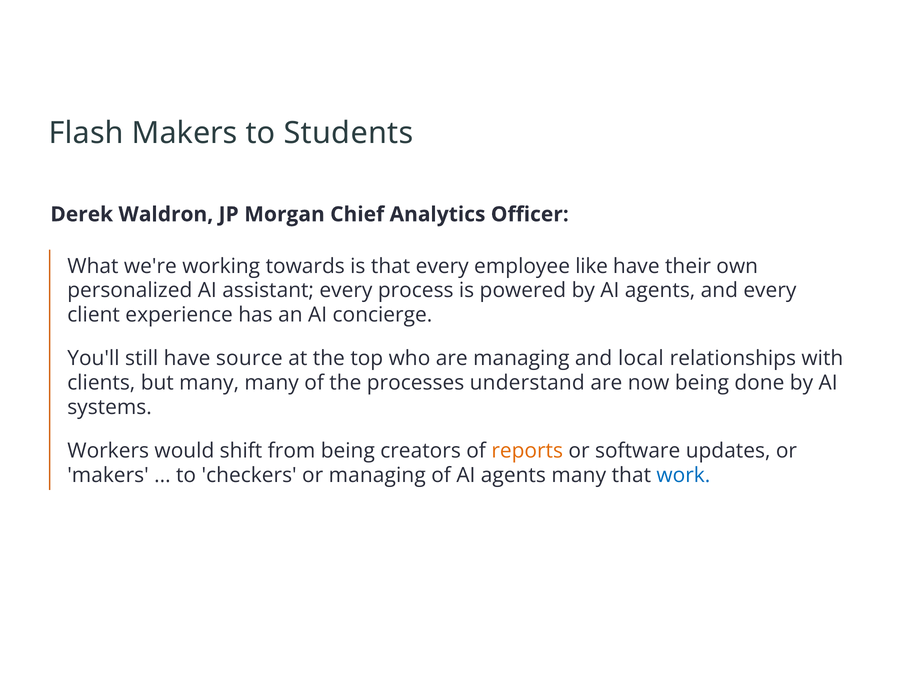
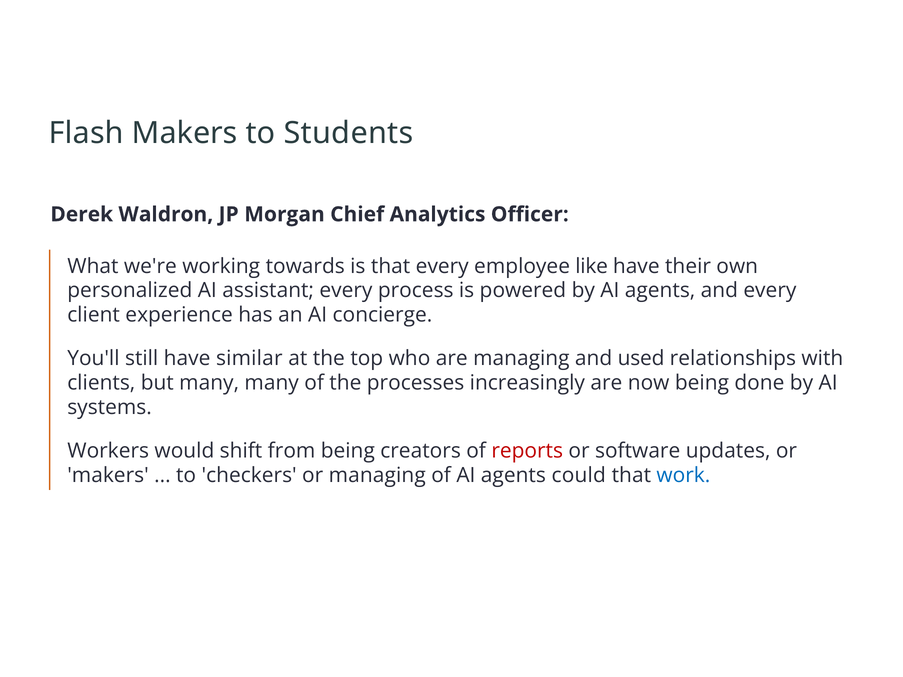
source: source -> similar (249, 359)
local: local -> used (641, 359)
understand: understand -> increasingly (527, 383)
reports colour: orange -> red (527, 451)
agents many: many -> could (579, 475)
